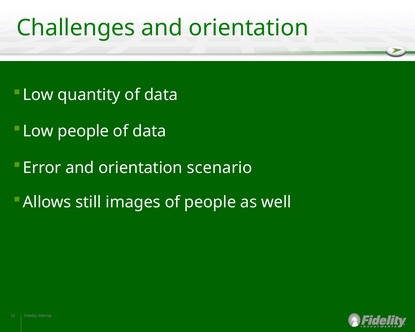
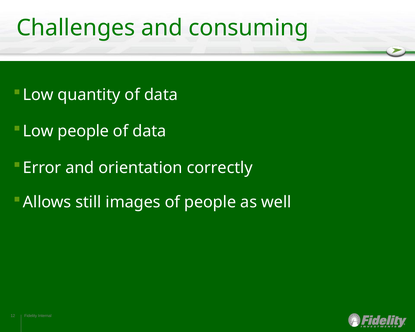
Challenges and orientation: orientation -> consuming (249, 28)
scenario: scenario -> correctly (220, 168)
